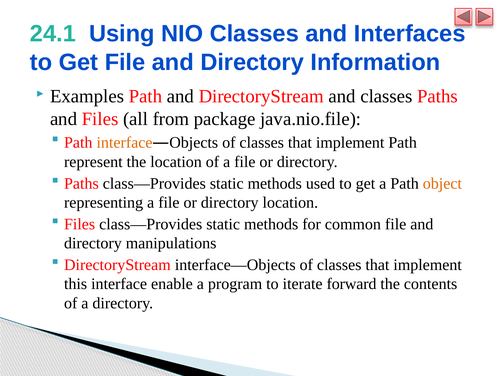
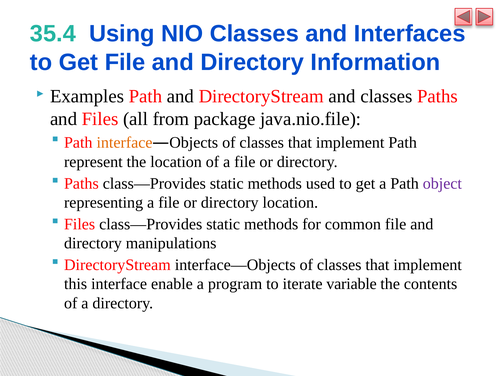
24.1: 24.1 -> 35.4 (53, 34)
object colour: orange -> purple (442, 183)
forward: forward -> variable (352, 284)
